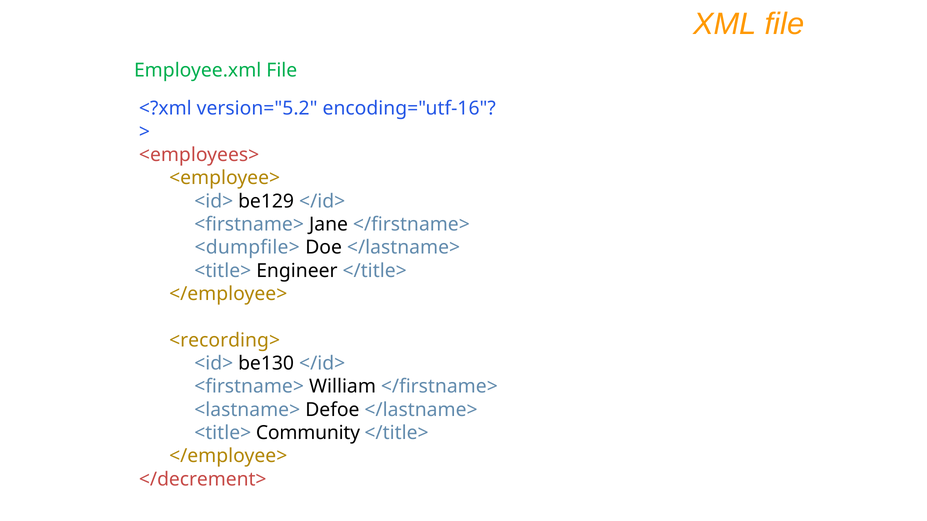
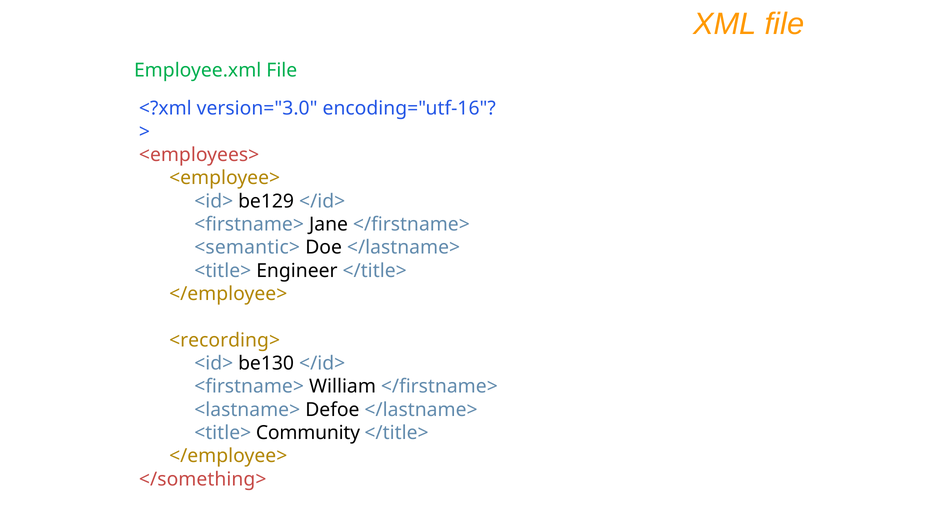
version="5.2: version="5.2 -> version="3.0 (257, 109)
<dumpfile>: <dumpfile> -> <semantic> (247, 248)
</decrement>: </decrement> -> </something> (203, 480)
